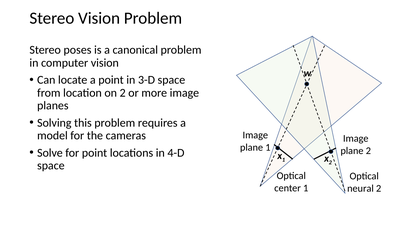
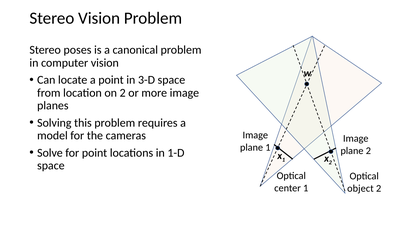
4-D: 4-D -> 1-D (176, 152)
neural: neural -> object (360, 188)
